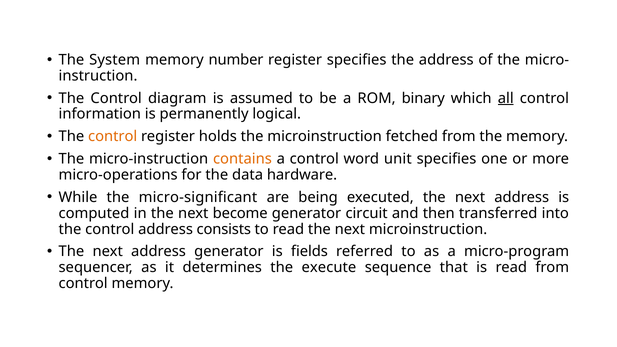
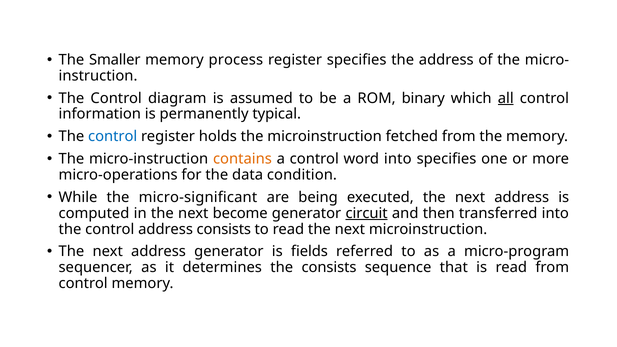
System: System -> Smaller (115, 60)
number: number -> process (236, 60)
logical: logical -> typical (277, 114)
control colour: orange -> blue (113, 137)
word unit: unit -> into (398, 159)
hardware: hardware -> condition (302, 175)
circuit underline: none -> present (367, 213)
the execute: execute -> consists (329, 268)
